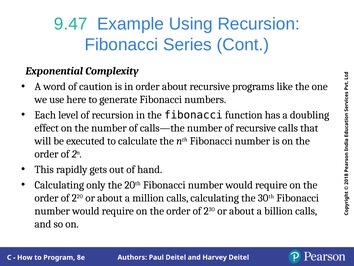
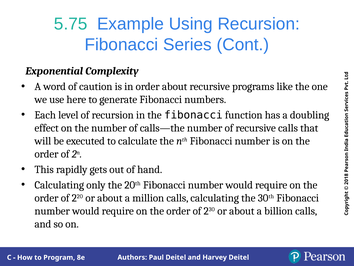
9.47: 9.47 -> 5.75 (71, 24)
